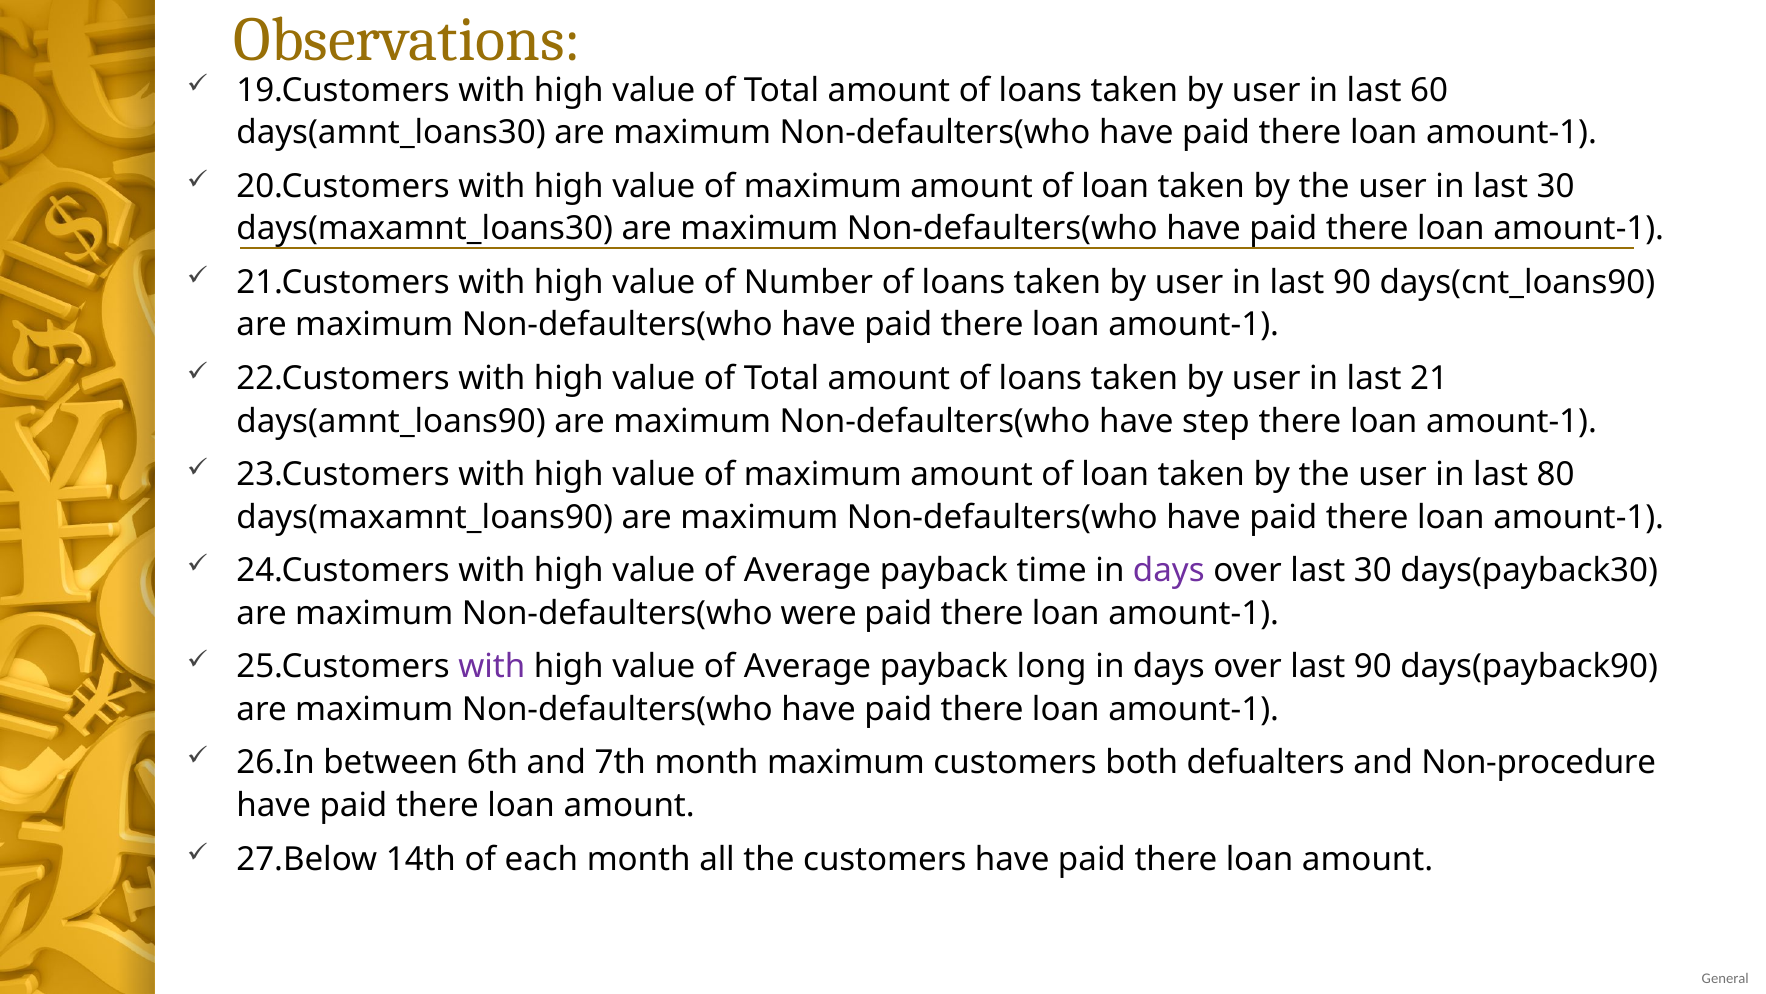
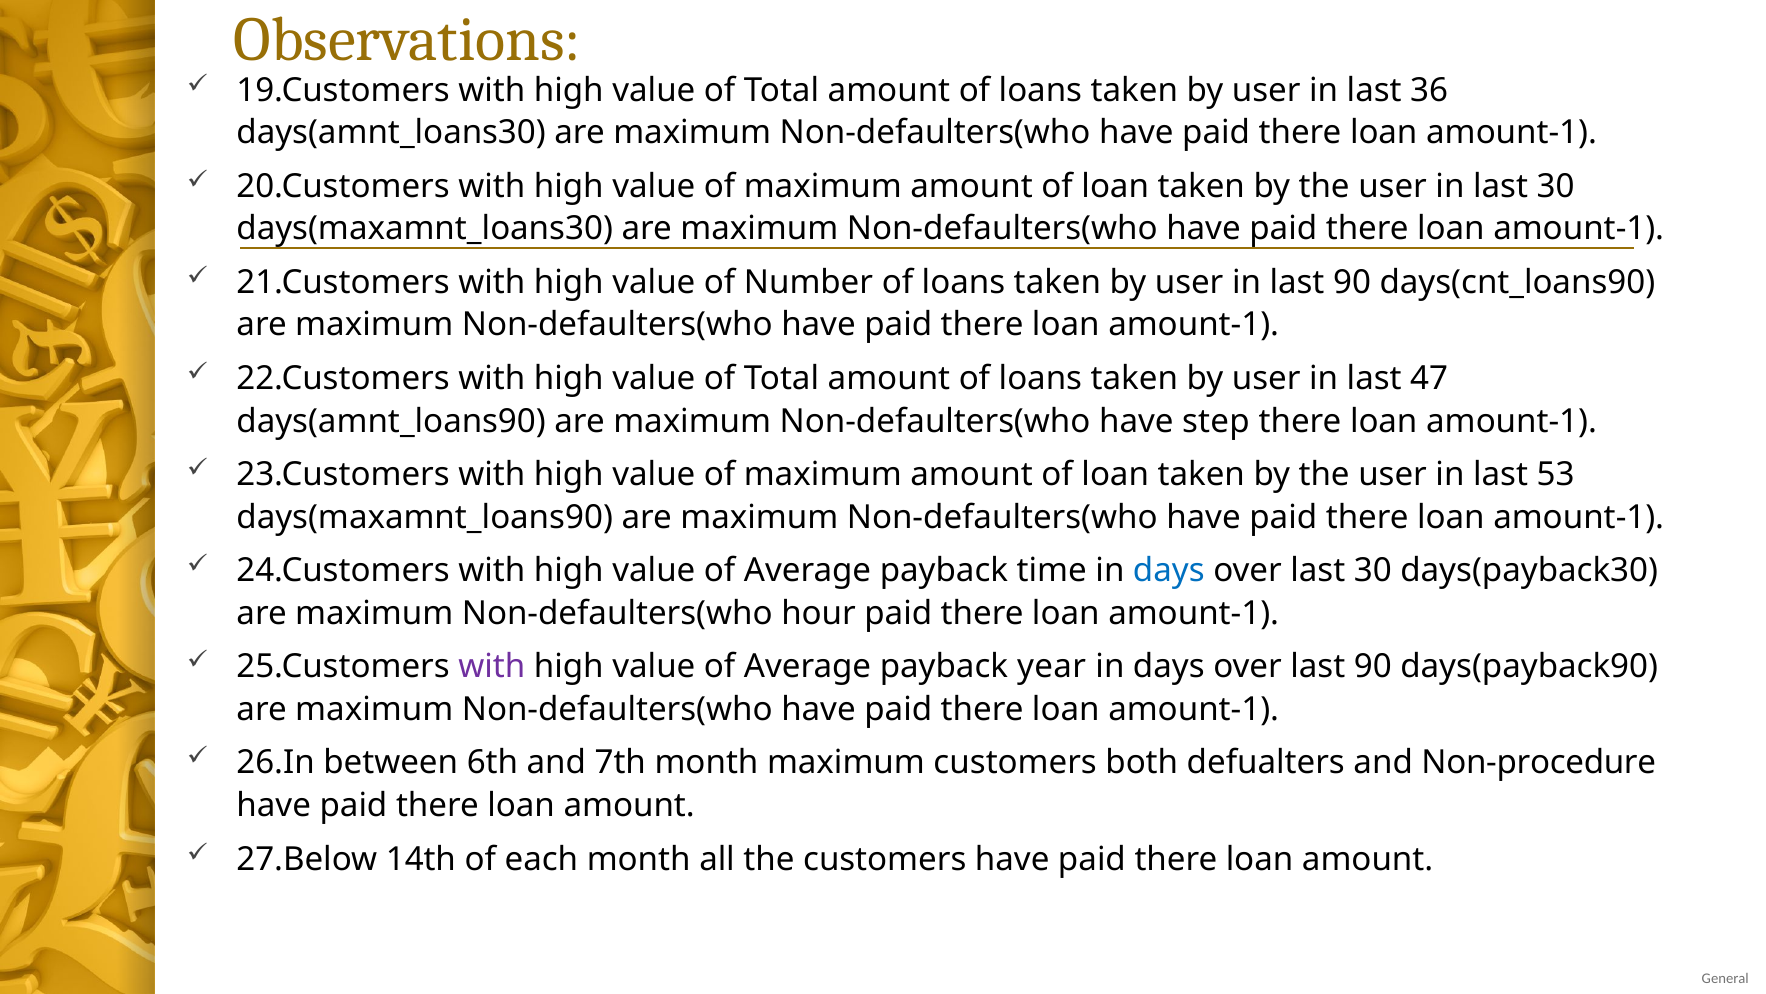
60: 60 -> 36 (1429, 90)
21: 21 -> 47 (1429, 378)
80: 80 -> 53 (1556, 475)
days colour: purple -> blue (1169, 571)
were: were -> hour (819, 613)
long: long -> year (1052, 667)
